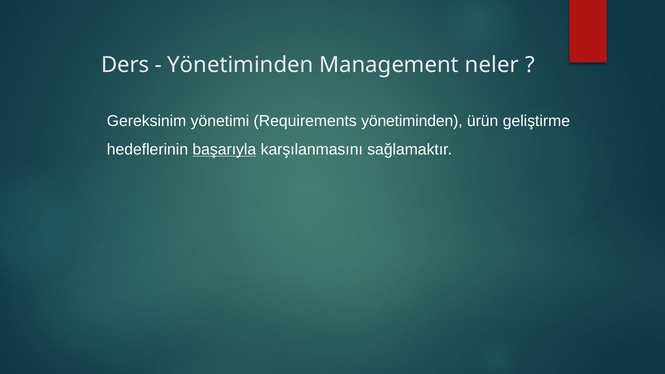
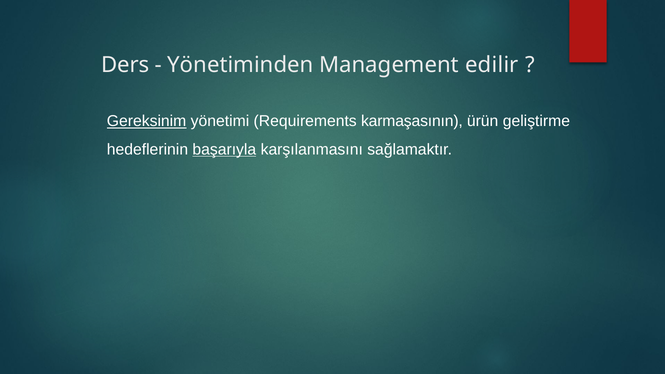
neler: neler -> edilir (492, 65)
Gereksinim underline: none -> present (147, 121)
Requirements yönetiminden: yönetiminden -> karmaşasının (412, 121)
